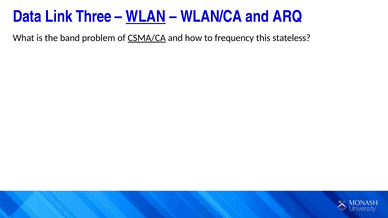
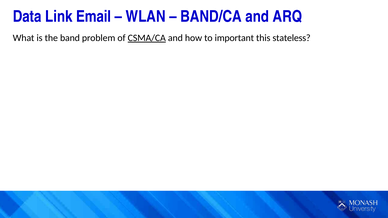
Three: Three -> Email (94, 17)
WLAN underline: present -> none (146, 17)
WLAN/CA: WLAN/CA -> BAND/CA (211, 17)
frequency: frequency -> important (234, 38)
